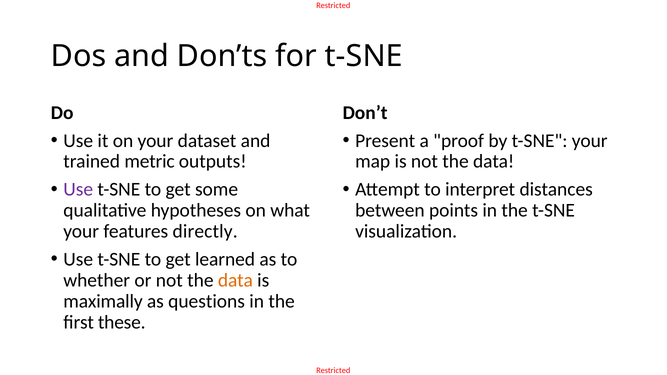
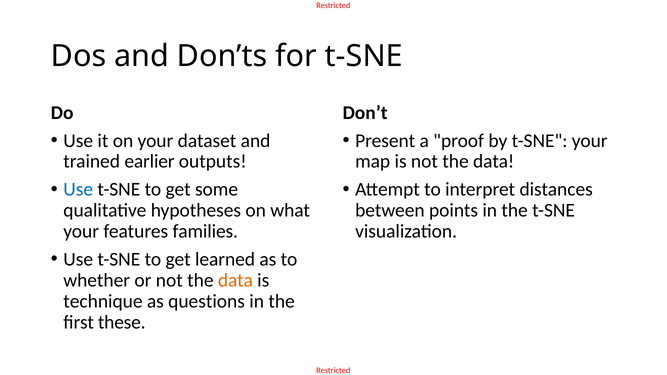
metric: metric -> earlier (150, 162)
Use colour: purple -> blue (78, 190)
directly: directly -> families (205, 232)
maximally: maximally -> technique (103, 301)
